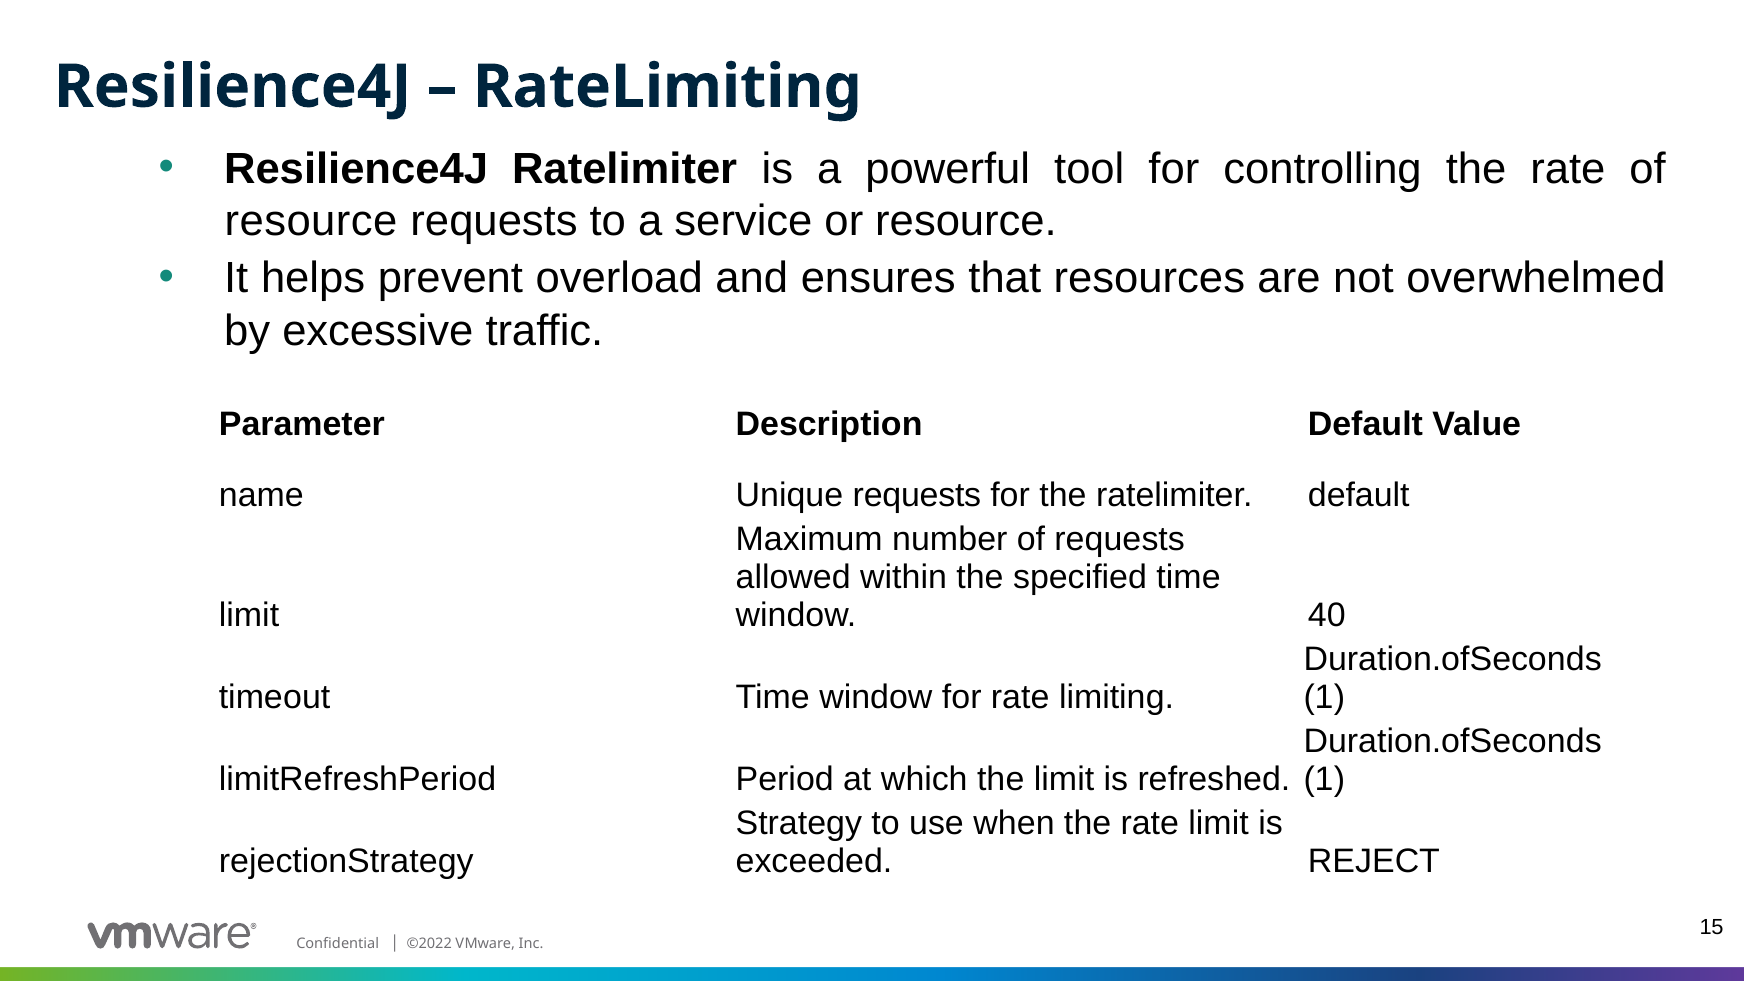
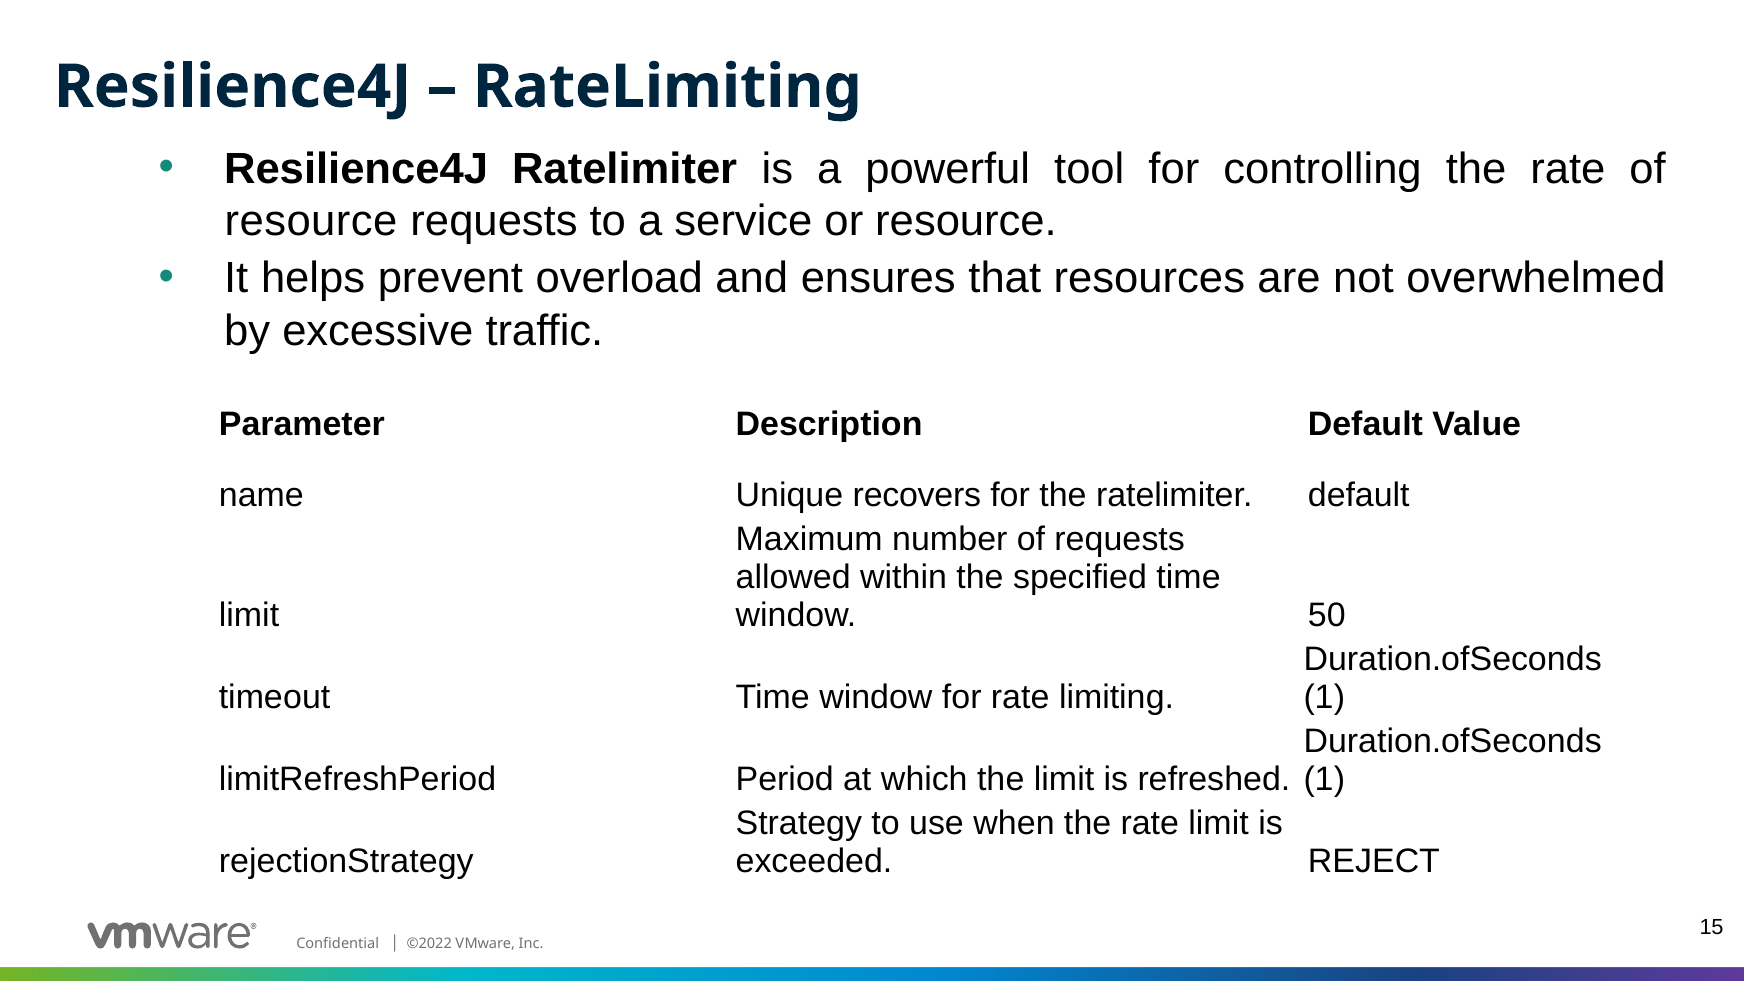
Unique requests: requests -> recovers (917, 495)
40: 40 -> 50 (1327, 615)
